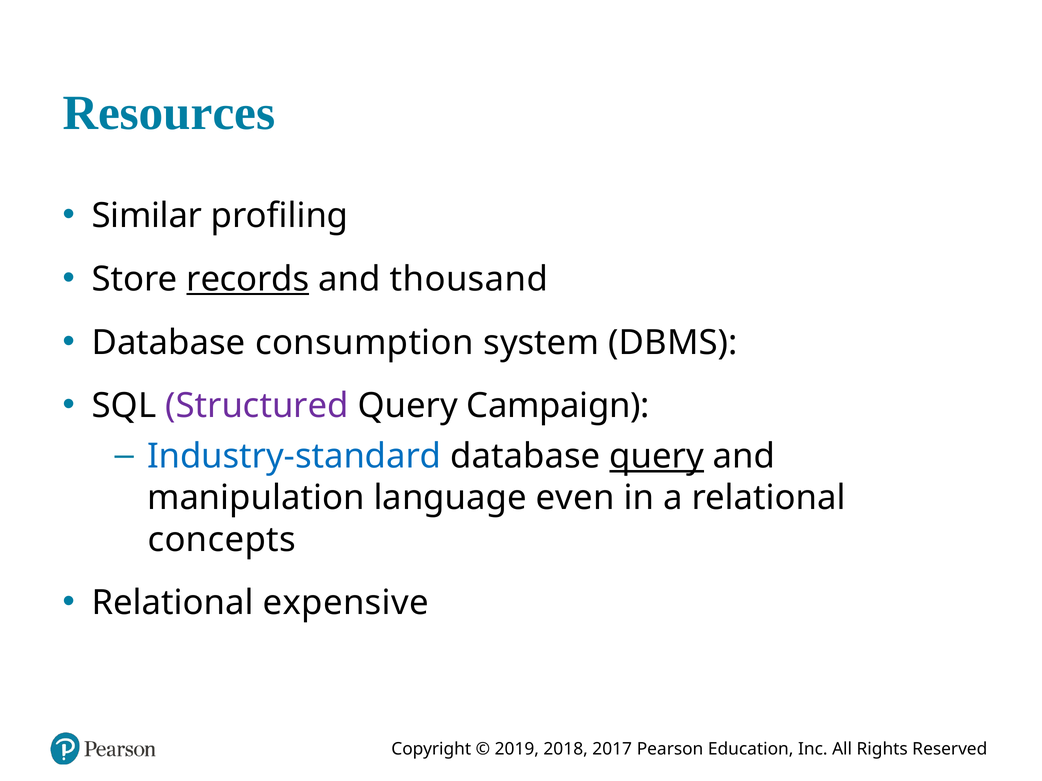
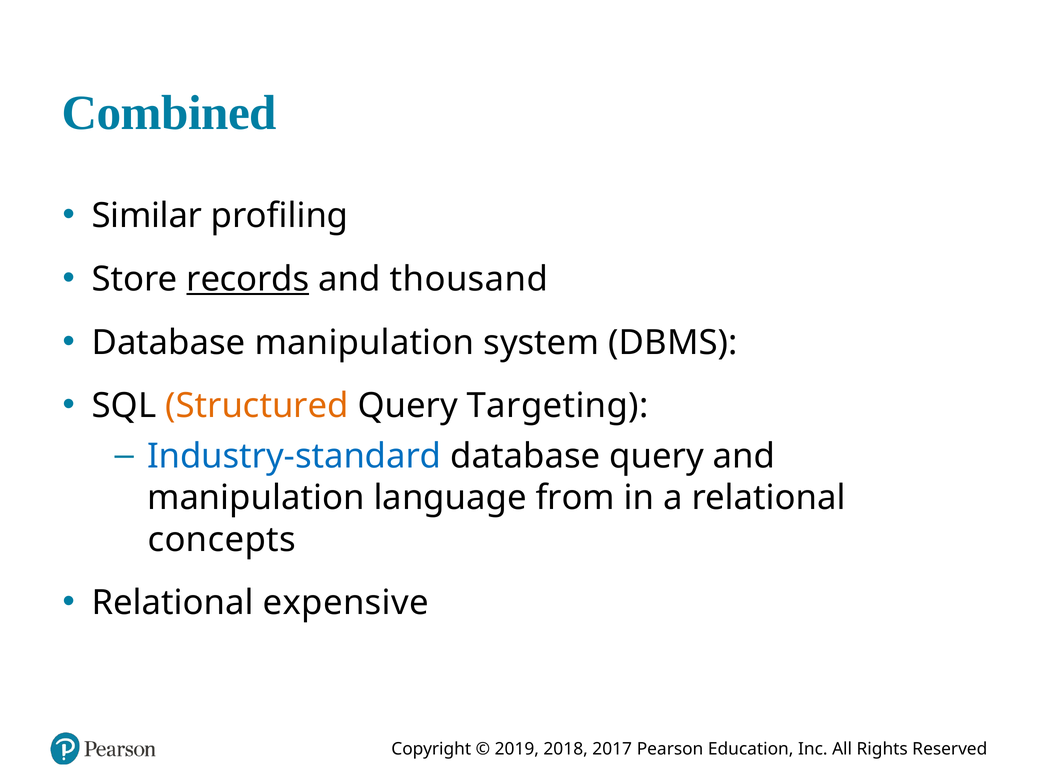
Resources: Resources -> Combined (169, 113)
Database consumption: consumption -> manipulation (364, 343)
Structured colour: purple -> orange (257, 406)
Campaign: Campaign -> Targeting (558, 406)
query underline: present -> none (657, 457)
even: even -> from (575, 498)
